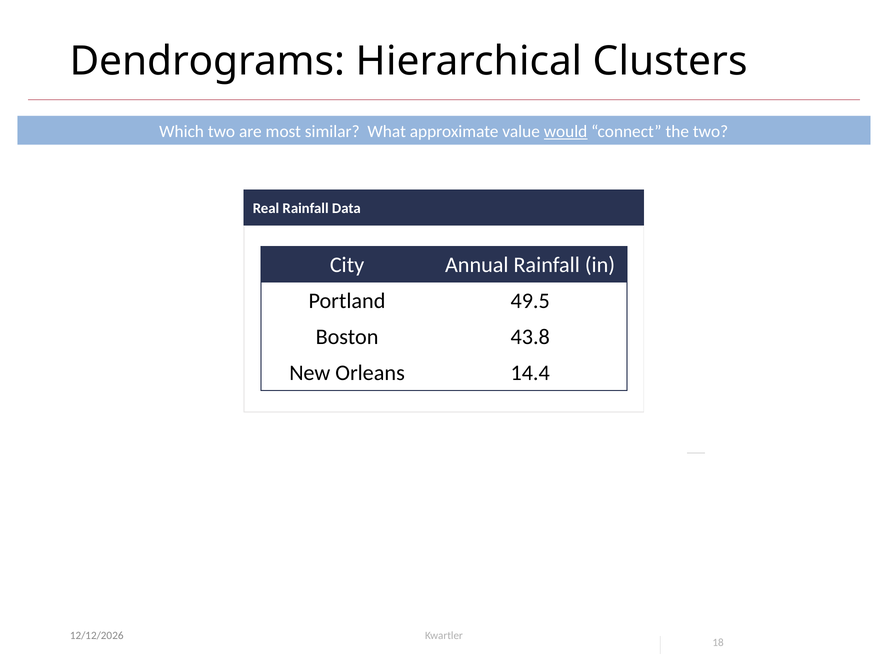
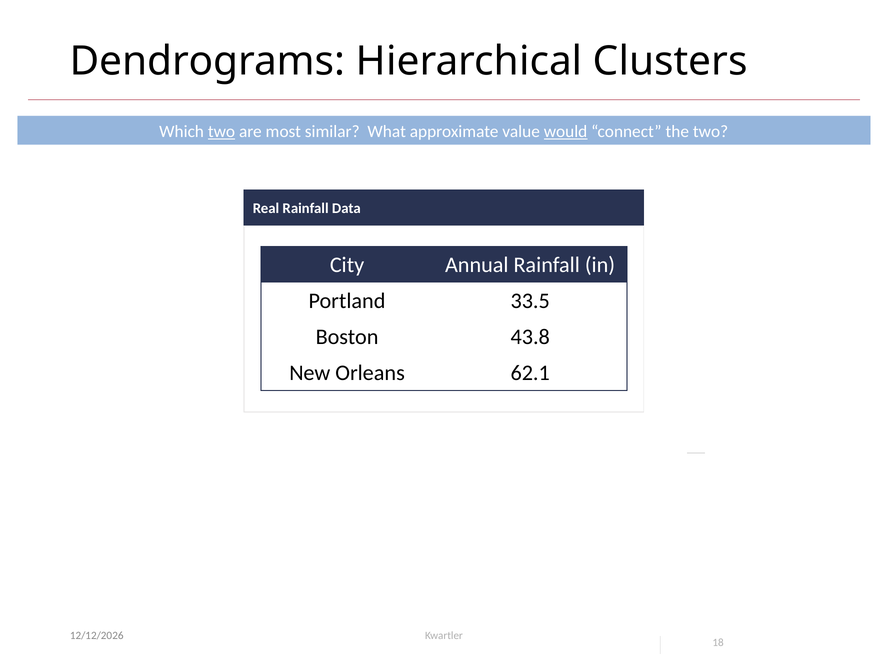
two underline: none -> present (221, 131)
49.5: 49.5 -> 33.5 (530, 301)
14.4: 14.4 -> 62.1 (530, 373)
